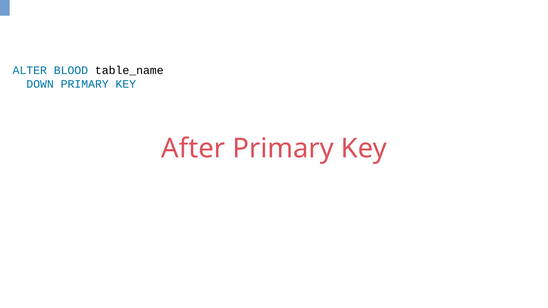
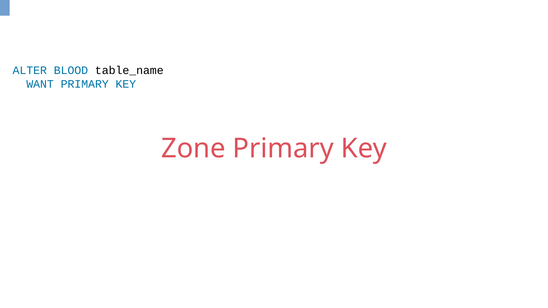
DOWN: DOWN -> WANT (40, 84)
After: After -> Zone (193, 149)
